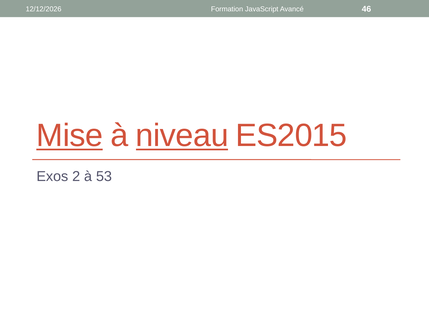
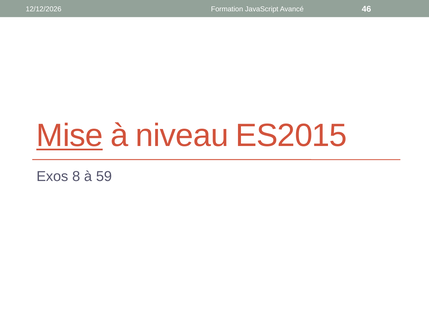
niveau underline: present -> none (182, 136)
2: 2 -> 8 (76, 176)
53: 53 -> 59 (104, 176)
